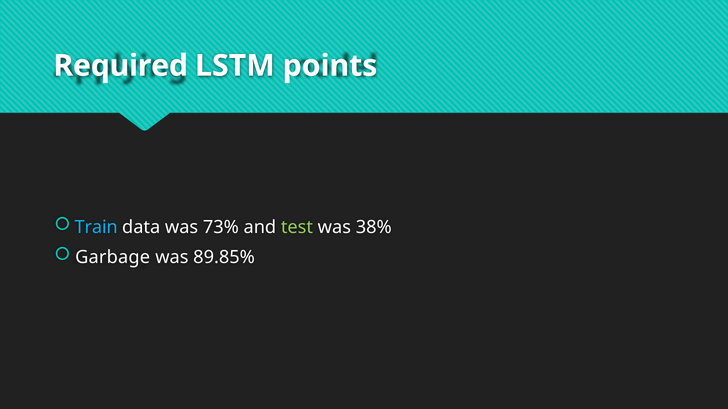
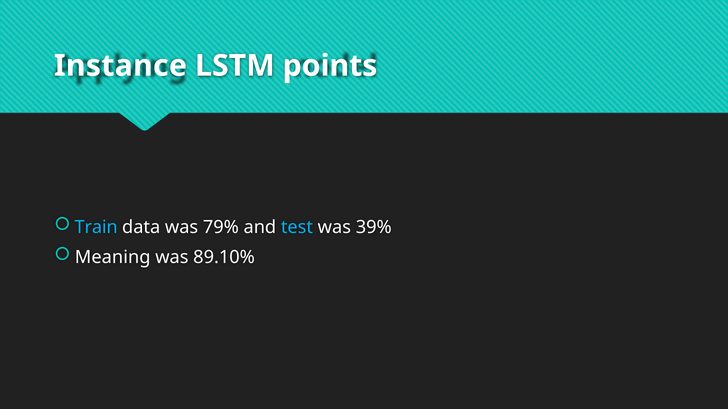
Required: Required -> Instance (120, 66)
73%: 73% -> 79% (221, 228)
test colour: light green -> light blue (297, 228)
38%: 38% -> 39% (374, 228)
Garbage: Garbage -> Meaning (113, 258)
89.85%: 89.85% -> 89.10% (224, 258)
